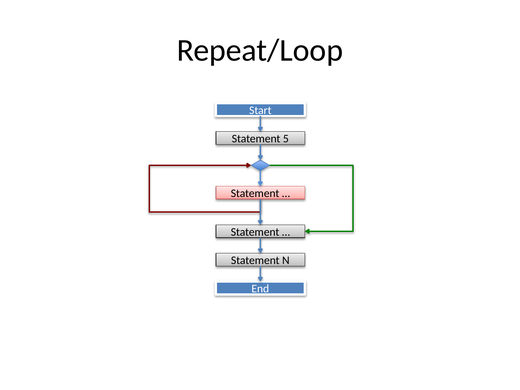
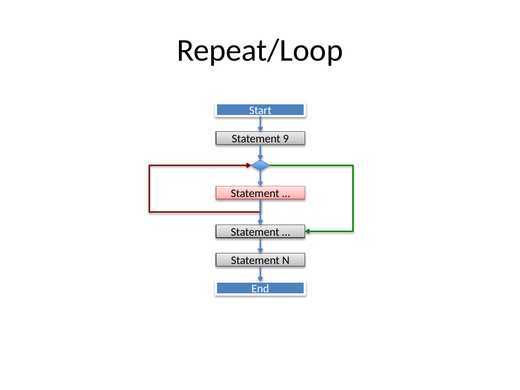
5: 5 -> 9 (286, 139)
